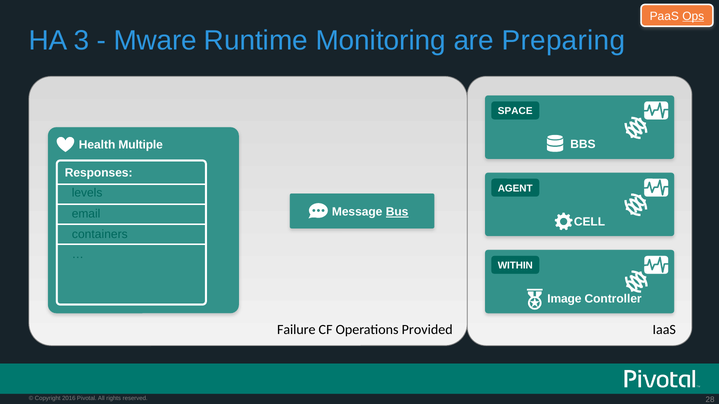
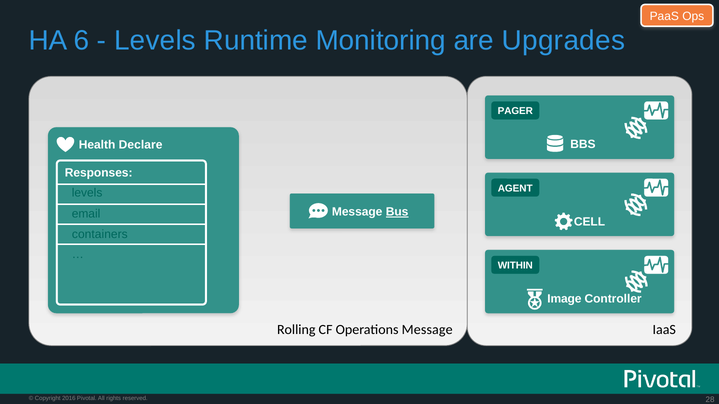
Ops underline: present -> none (693, 16)
3: 3 -> 6 (82, 41)
Mware: Mware -> Levels (155, 41)
Preparing: Preparing -> Upgrades (563, 41)
SPACE: SPACE -> PAGER (515, 111)
Multiple: Multiple -> Declare (141, 145)
Failure: Failure -> Rolling (296, 330)
Operations Provided: Provided -> Message (427, 330)
